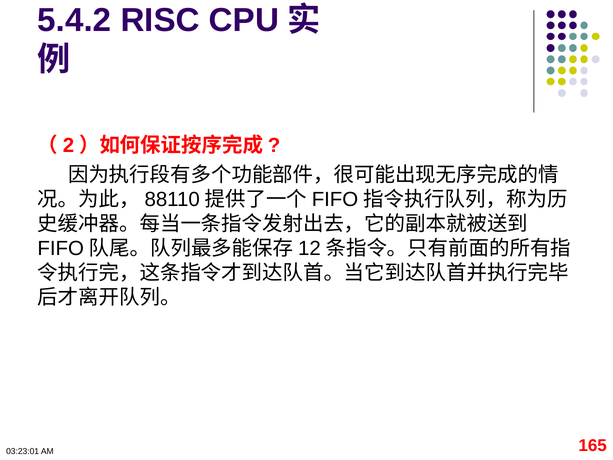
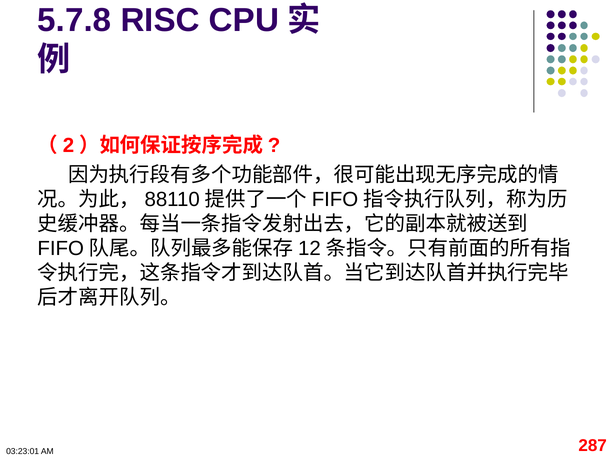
5.4.2: 5.4.2 -> 5.7.8 (74, 20)
165: 165 -> 287 (593, 445)
